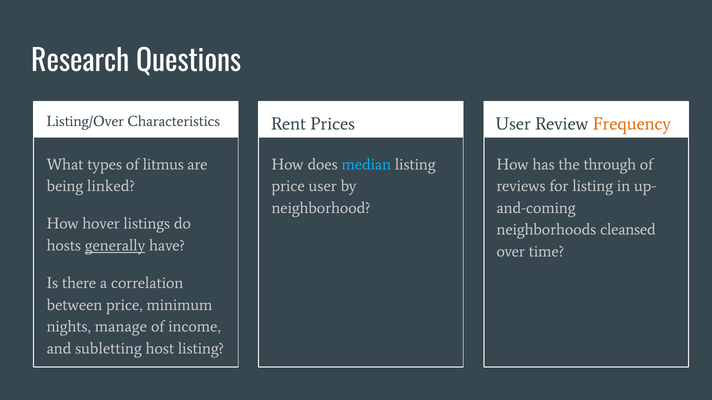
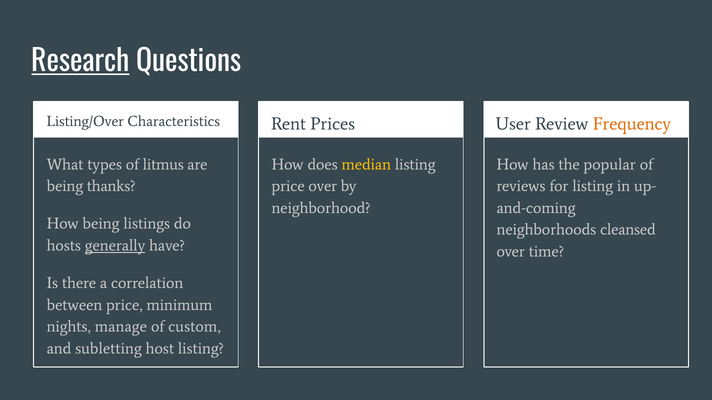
Research underline: none -> present (80, 62)
median colour: light blue -> yellow (366, 165)
through: through -> popular (610, 165)
linked: linked -> thanks (111, 186)
price user: user -> over (323, 186)
How hover: hover -> being (101, 224)
income: income -> custom (194, 327)
